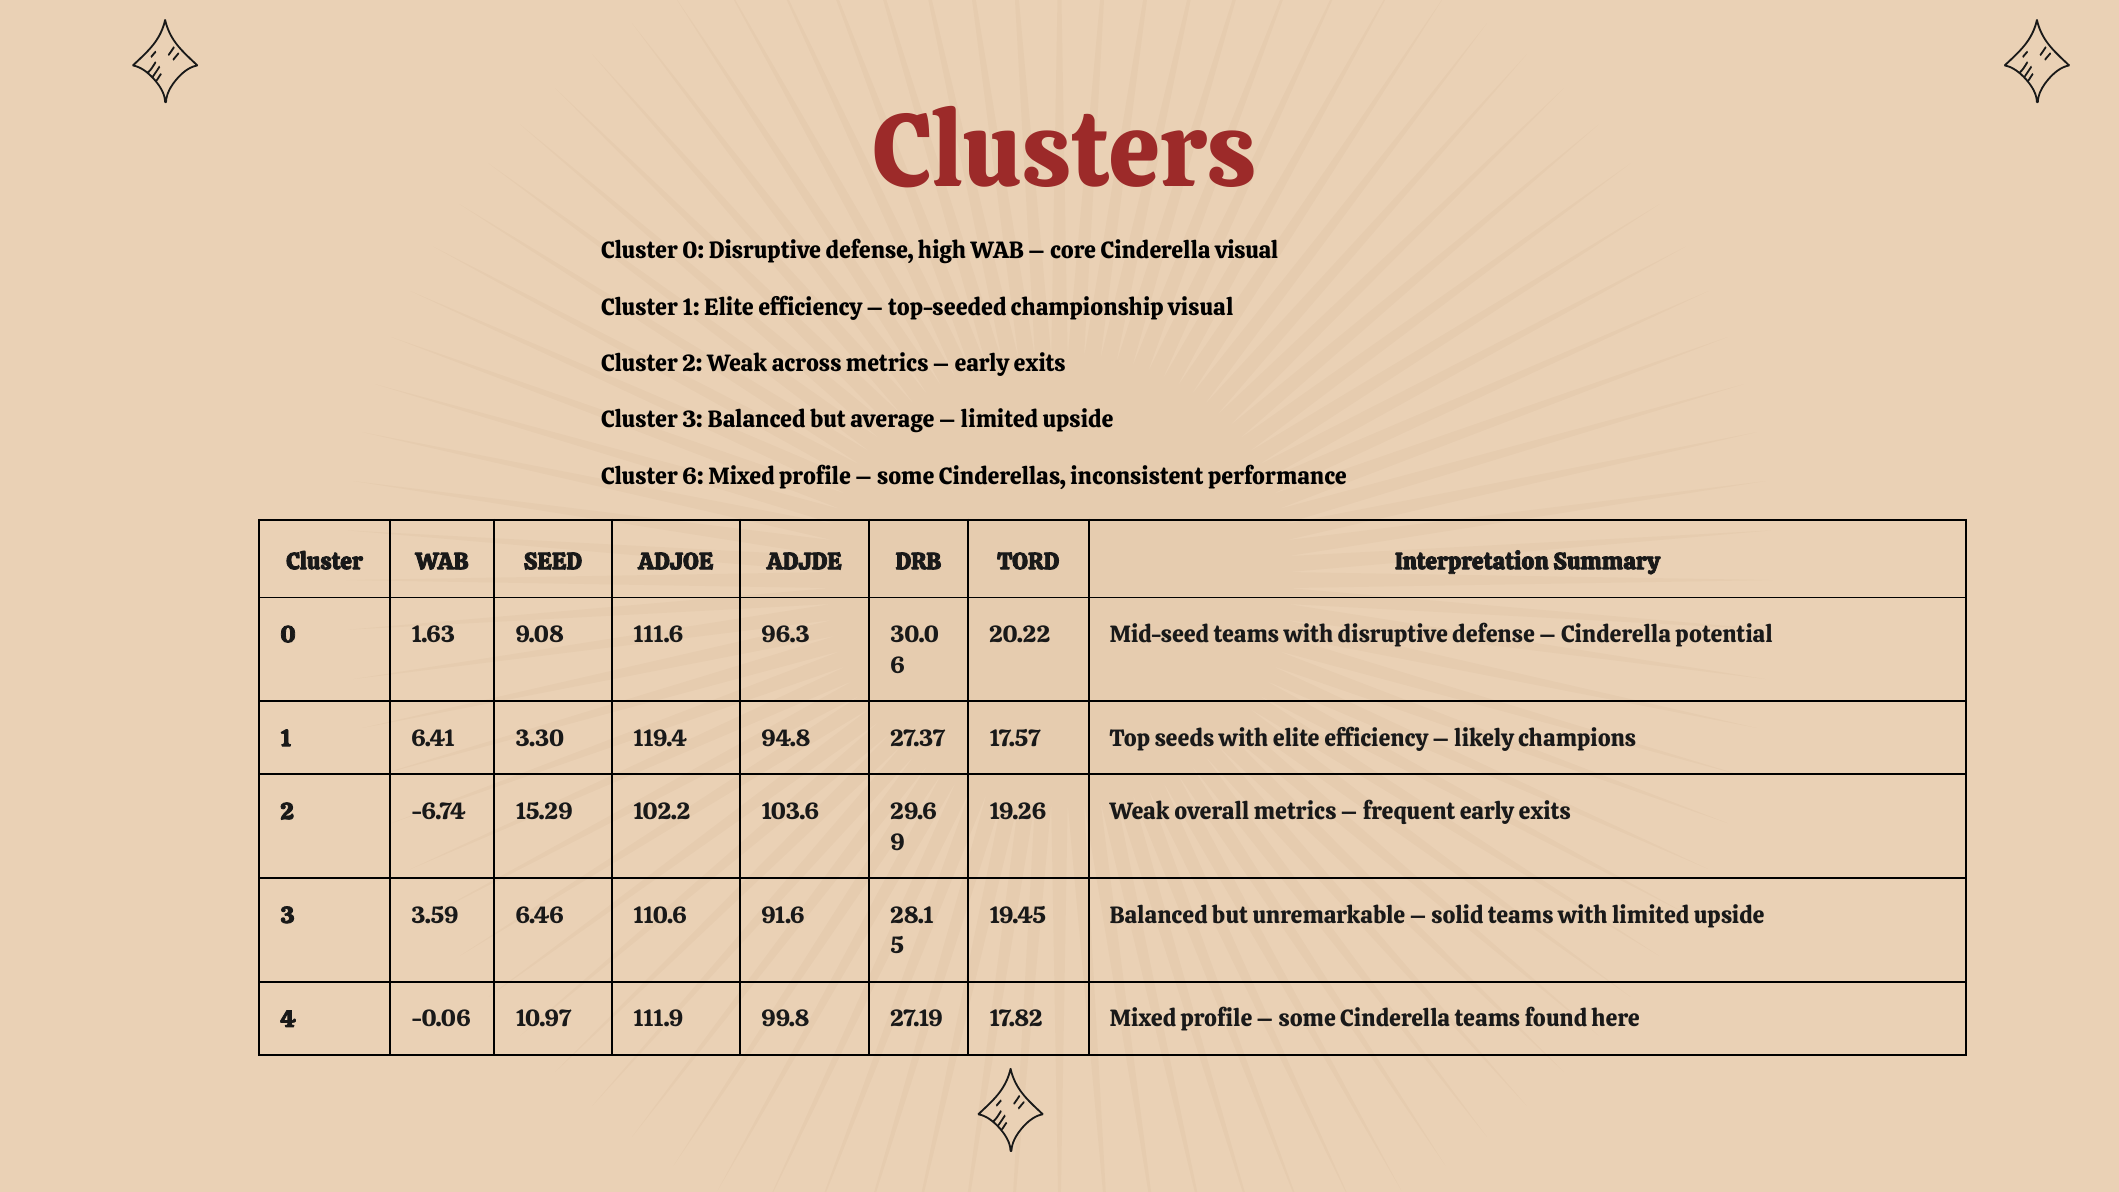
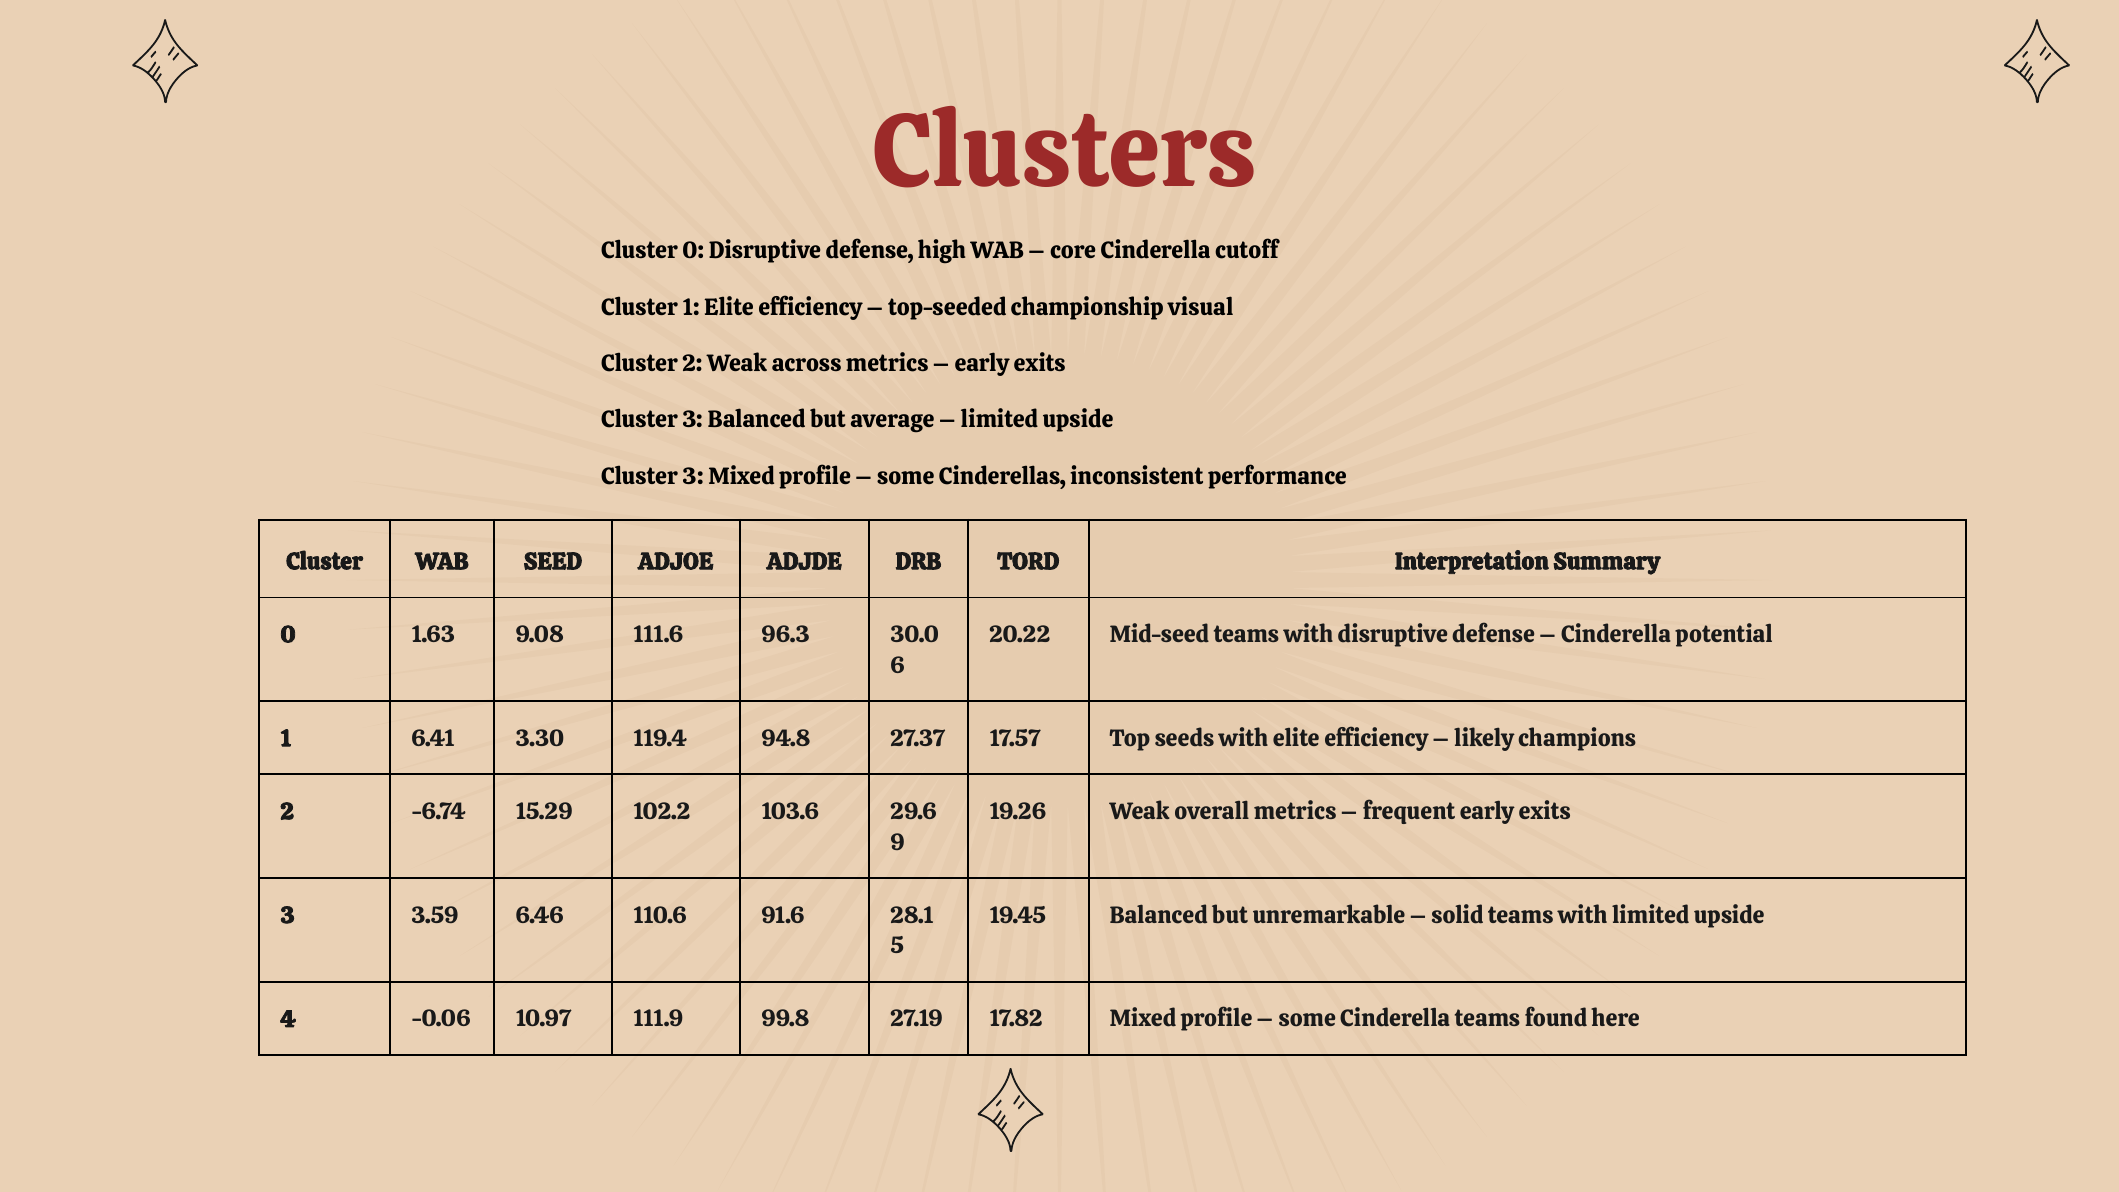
Cinderella visual: visual -> cutoff (1247, 251)
6: 6 -> 3 (693, 476)
